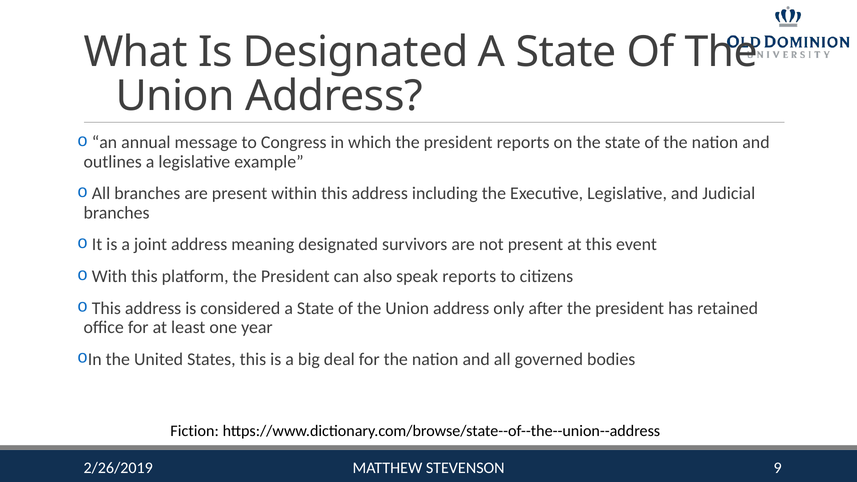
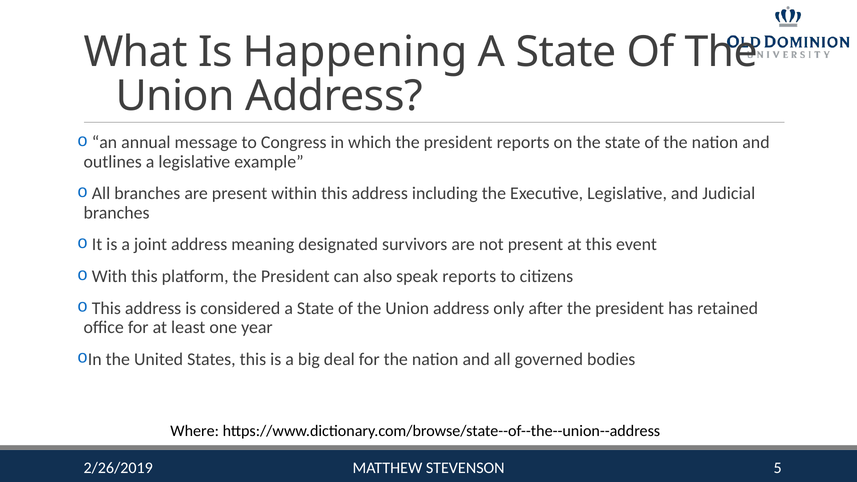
Is Designated: Designated -> Happening (355, 52)
Fiction: Fiction -> Where (195, 431)
9: 9 -> 5 (778, 468)
